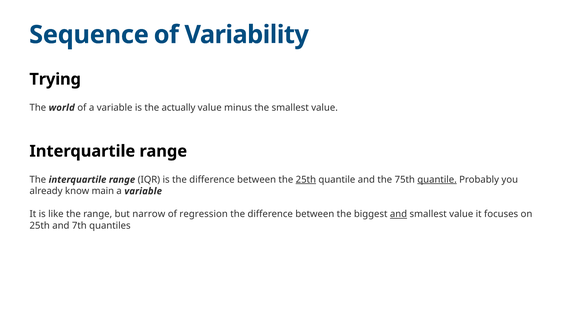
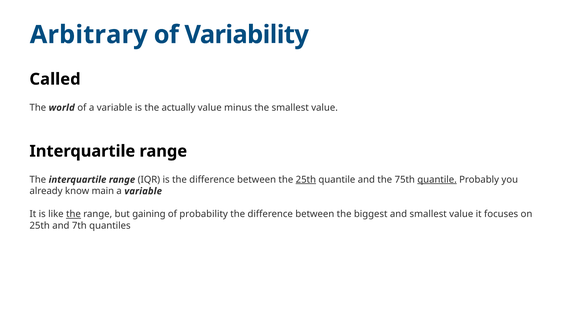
Sequence: Sequence -> Arbitrary (89, 35)
Trying: Trying -> Called (55, 79)
the underline: none -> present (73, 214)
narrow: narrow -> gaining (149, 214)
regression: regression -> probability (204, 214)
and underline: present -> none (398, 214)
